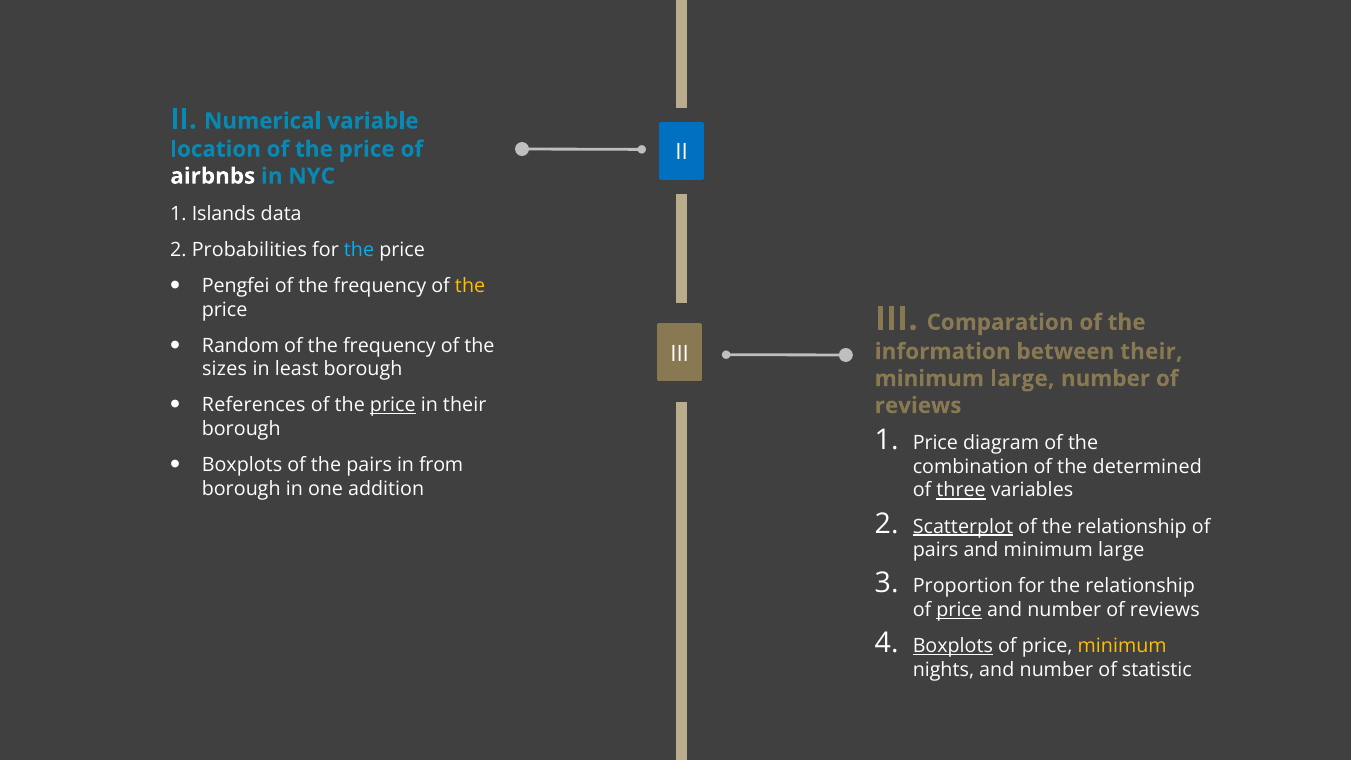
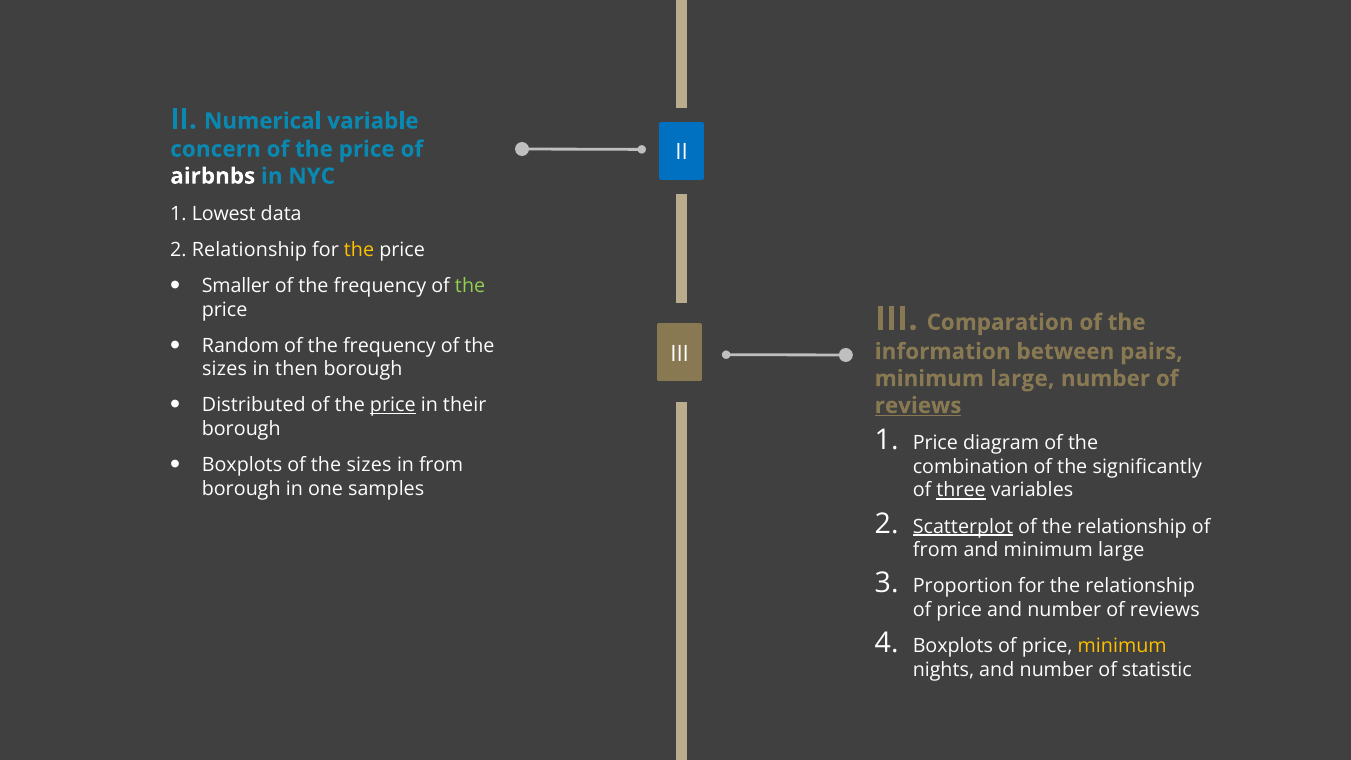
location: location -> concern (216, 149)
Islands: Islands -> Lowest (224, 214)
2 Probabilities: Probabilities -> Relationship (249, 250)
the colour: light blue -> yellow (359, 250)
Pengfei: Pengfei -> Smaller (236, 286)
the colour: yellow -> light green (470, 286)
between their: their -> pairs (1151, 352)
least: least -> then (296, 369)
References: References -> Distributed (254, 405)
reviews underline: none -> present (918, 406)
Boxplots of the pairs: pairs -> sizes (369, 465)
determined: determined -> significantly (1147, 467)
addition: addition -> samples (386, 489)
pairs: pairs -> from (935, 550)
price underline: present -> none (959, 610)
Boxplots underline: present -> none (953, 646)
